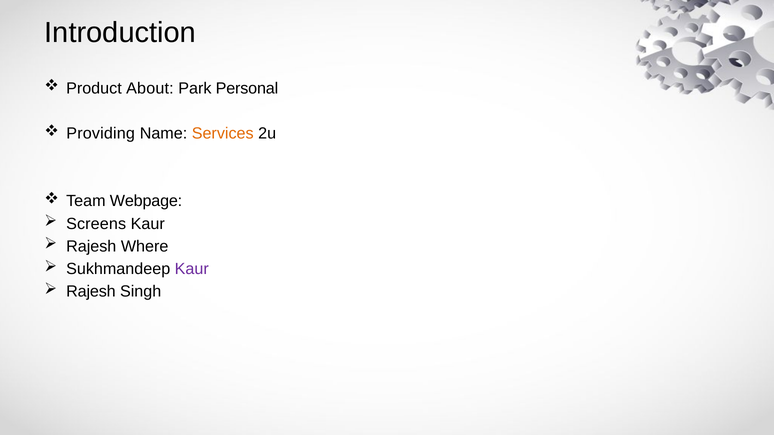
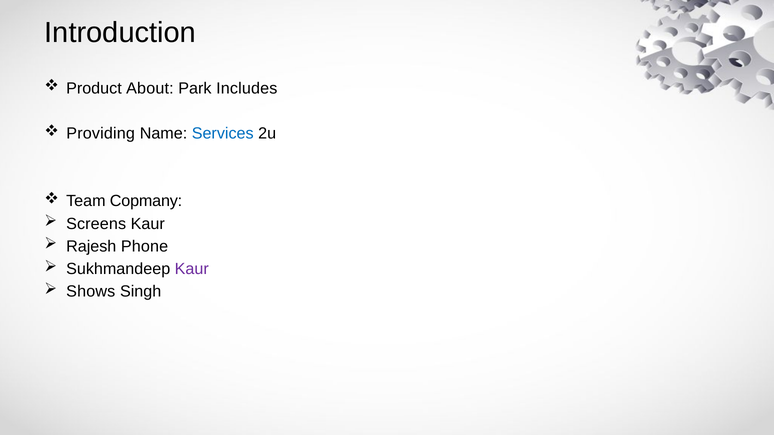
Personal: Personal -> Includes (247, 88)
Services colour: orange -> blue (223, 133)
Webpage: Webpage -> Copmany (146, 201)
Where: Where -> Phone (145, 246)
Rajesh: Rajesh -> Shows (91, 292)
